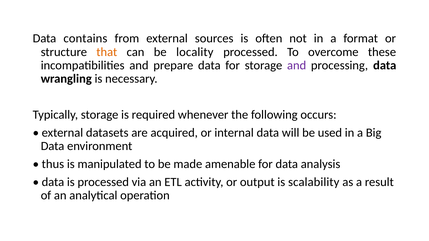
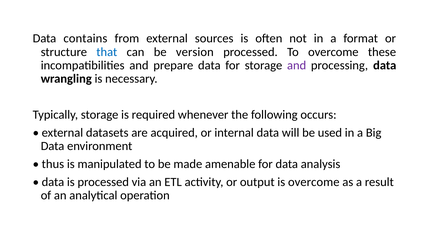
that colour: orange -> blue (107, 52)
locality: locality -> version (195, 52)
is scalability: scalability -> overcome (314, 182)
